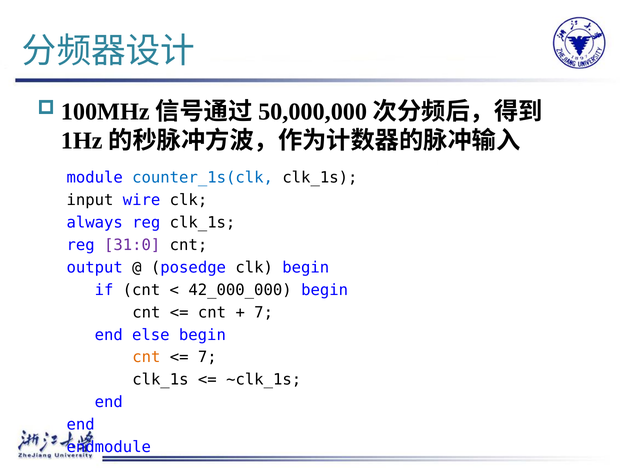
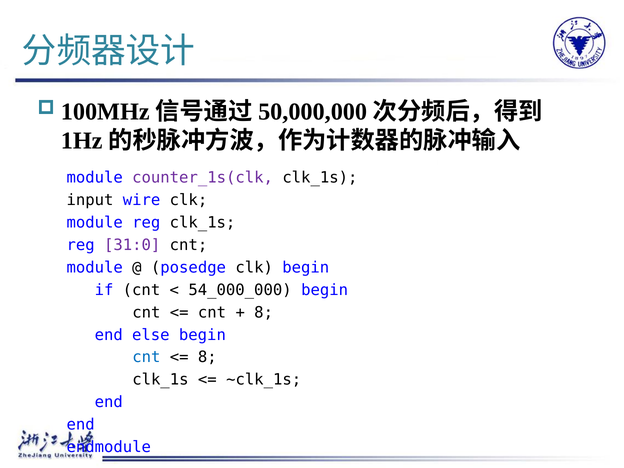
counter_1s(clk colour: blue -> purple (203, 178)
always: always -> module (95, 223)
output: output -> module (95, 267)
42_000_000: 42_000_000 -> 54_000_000 (240, 290)
7: 7 -> 8 (264, 312)
cnt colour: orange -> blue (146, 357)
7: 7 -> 8 (207, 357)
